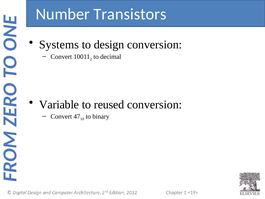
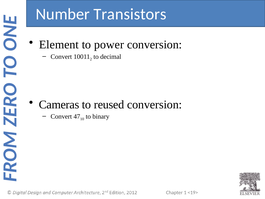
Systems: Systems -> Element (59, 45)
design: design -> power (109, 45)
Variable: Variable -> Cameras (59, 104)
